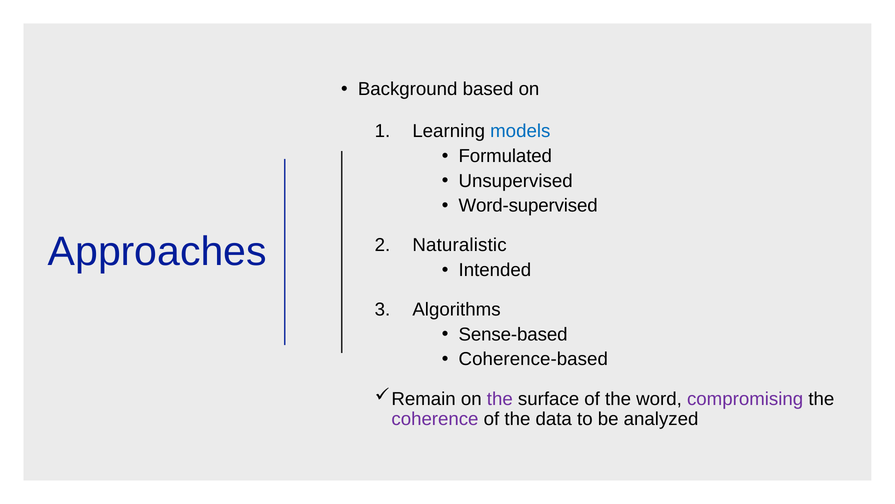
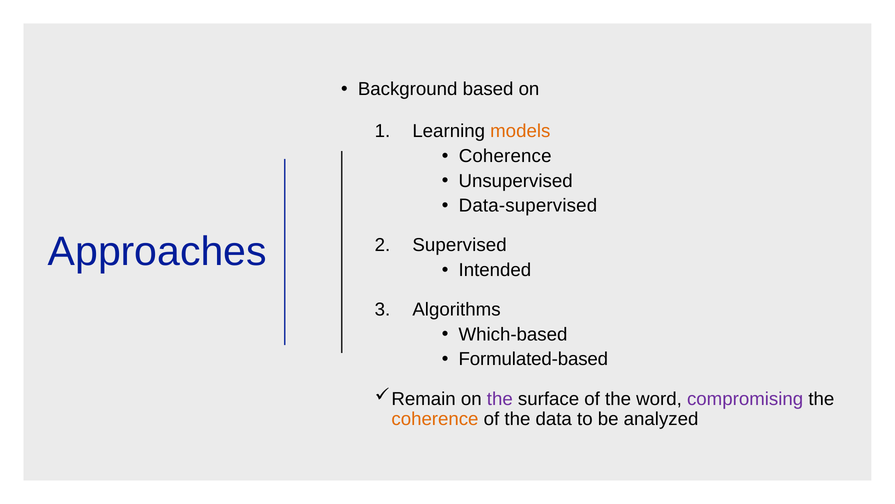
models colour: blue -> orange (520, 131)
Formulated: Formulated -> Coherence (505, 156)
Word-supervised: Word-supervised -> Data-supervised (528, 206)
Naturalistic: Naturalistic -> Supervised (460, 245)
Sense-based: Sense-based -> Which-based (513, 334)
Coherence-based: Coherence-based -> Formulated-based (533, 359)
coherence colour: purple -> orange (435, 419)
